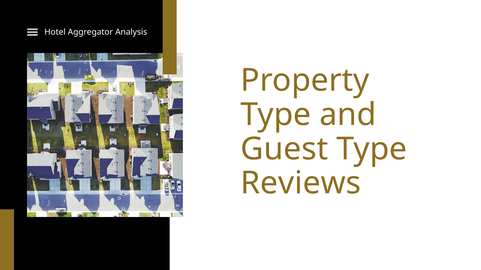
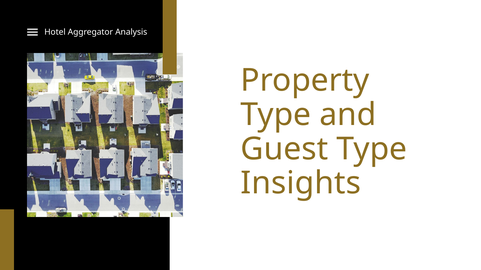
Reviews: Reviews -> Insights (301, 183)
